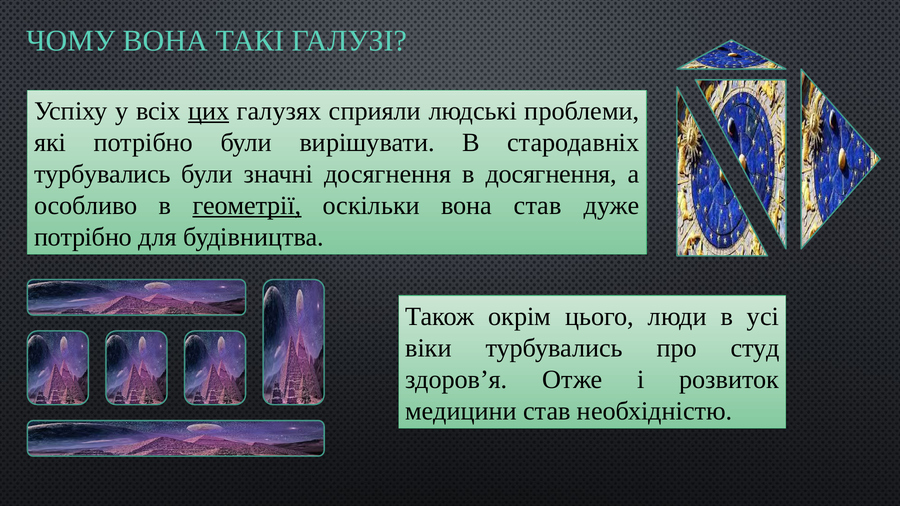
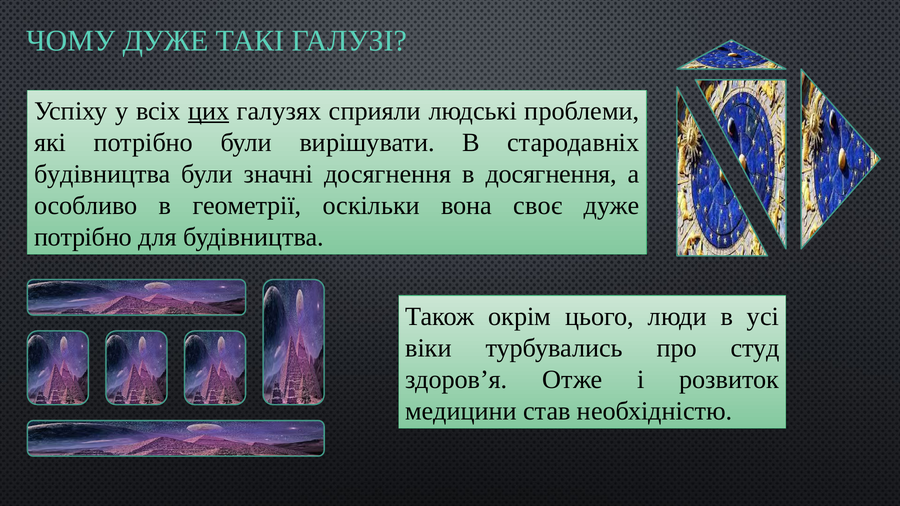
ЧОМУ ВОНА: ВОНА -> ДУЖЕ (166, 41)
турбувались: турбувались -> будівництва (102, 174)
геометрії underline: present -> none (247, 206)
вона став: став -> своє (538, 206)
